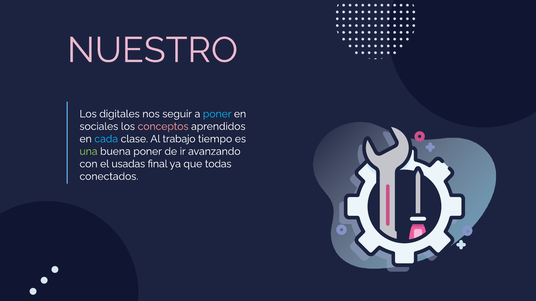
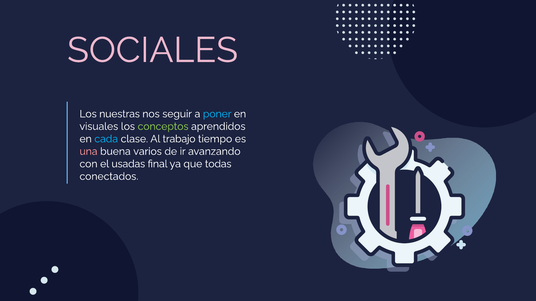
NUESTRO: NUESTRO -> SOCIALES (153, 50)
digitales: digitales -> nuestras (120, 114)
sociales: sociales -> visuales (99, 127)
conceptos colour: pink -> light green (163, 127)
una colour: light green -> pink (88, 152)
buena poner: poner -> varios (148, 152)
